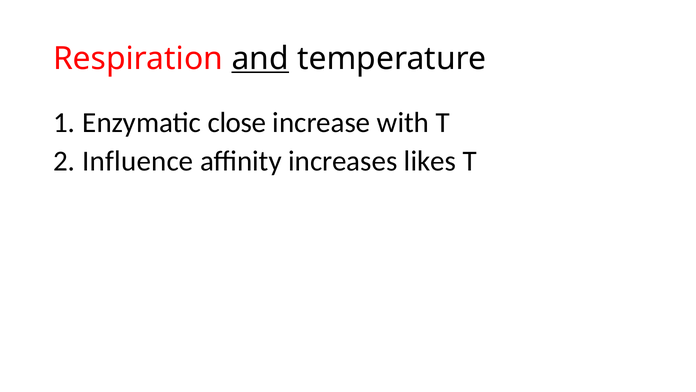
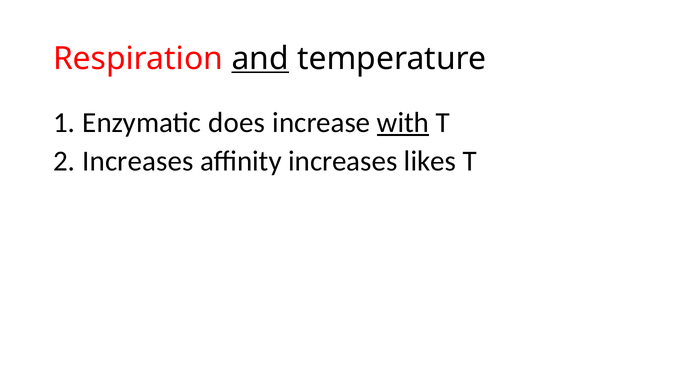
close: close -> does (237, 122)
with underline: none -> present (403, 122)
Influence: Influence -> Increases (138, 161)
